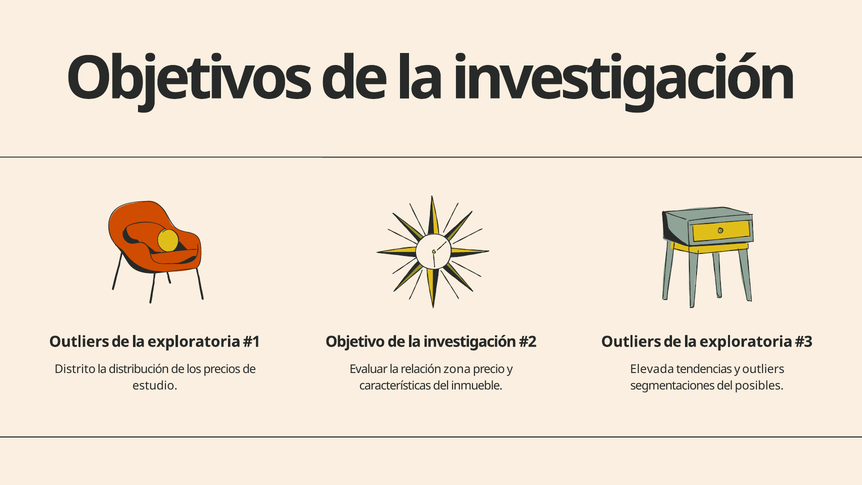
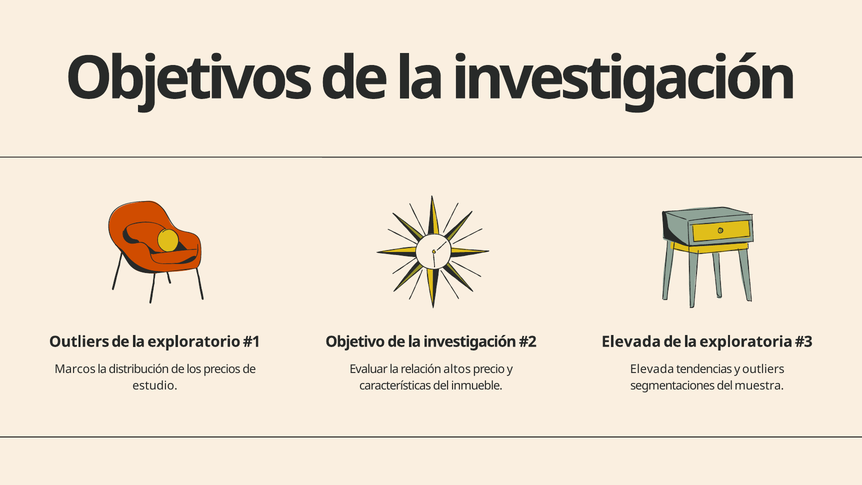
exploratoria: exploratoria -> exploratorio (194, 342)
Outliers: Outliers -> Elevada (631, 342)
Distrito: Distrito -> Marcos (75, 369)
zona: zona -> altos (457, 369)
posibles: posibles -> muestra (759, 386)
